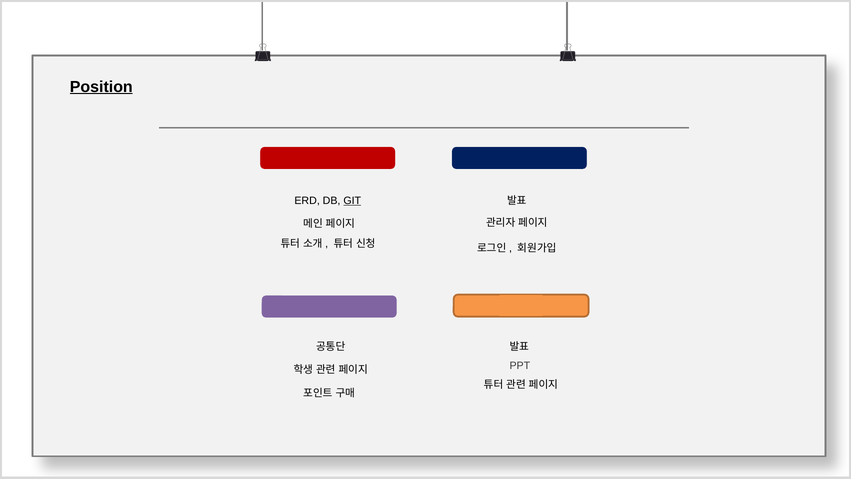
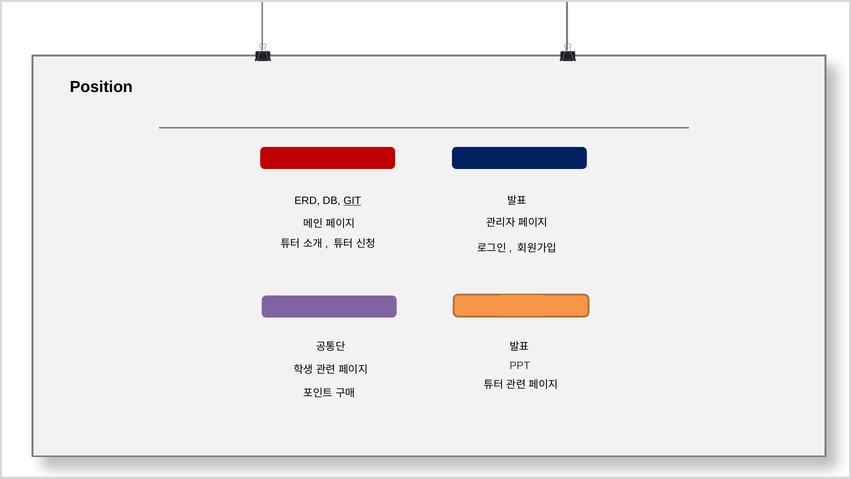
Position underline: present -> none (101, 87)
